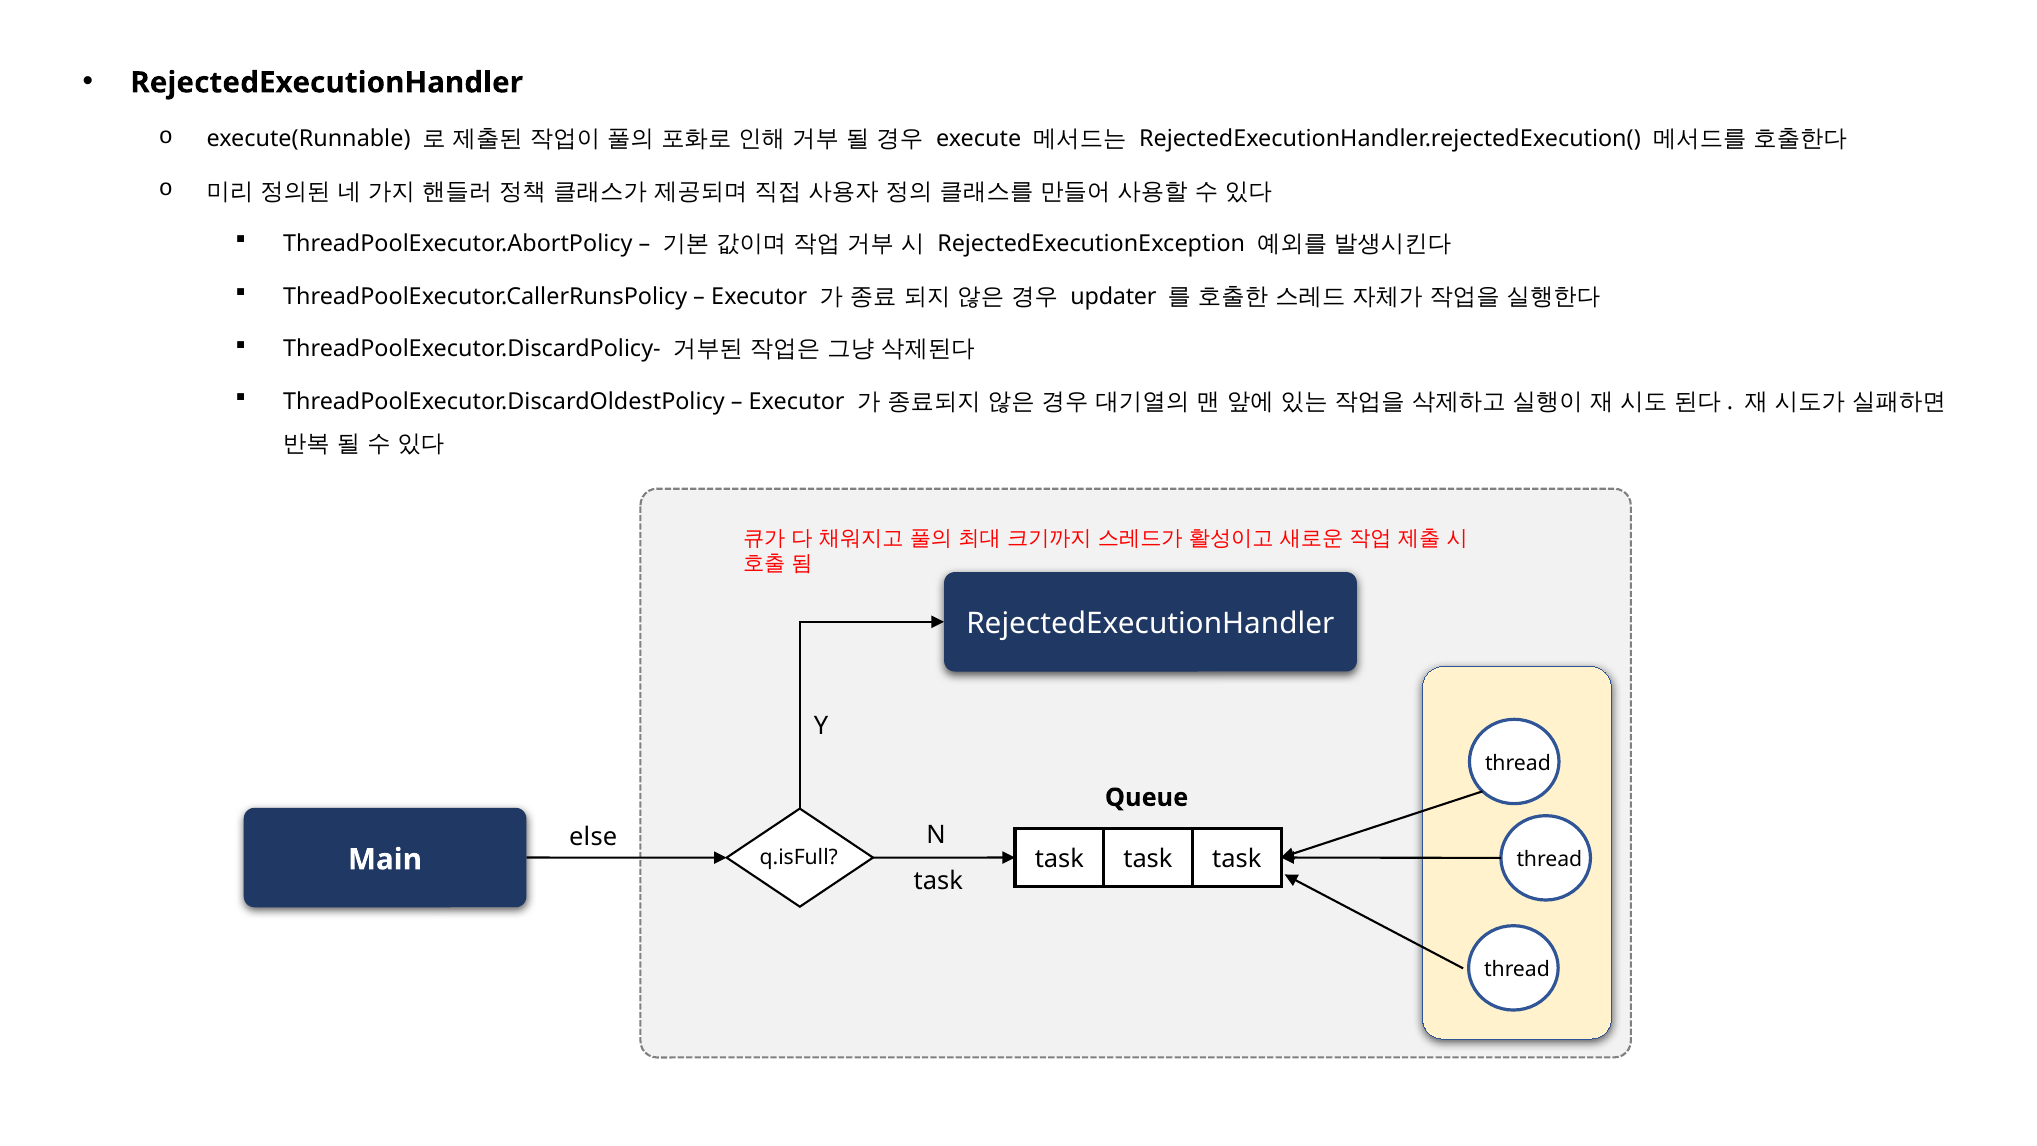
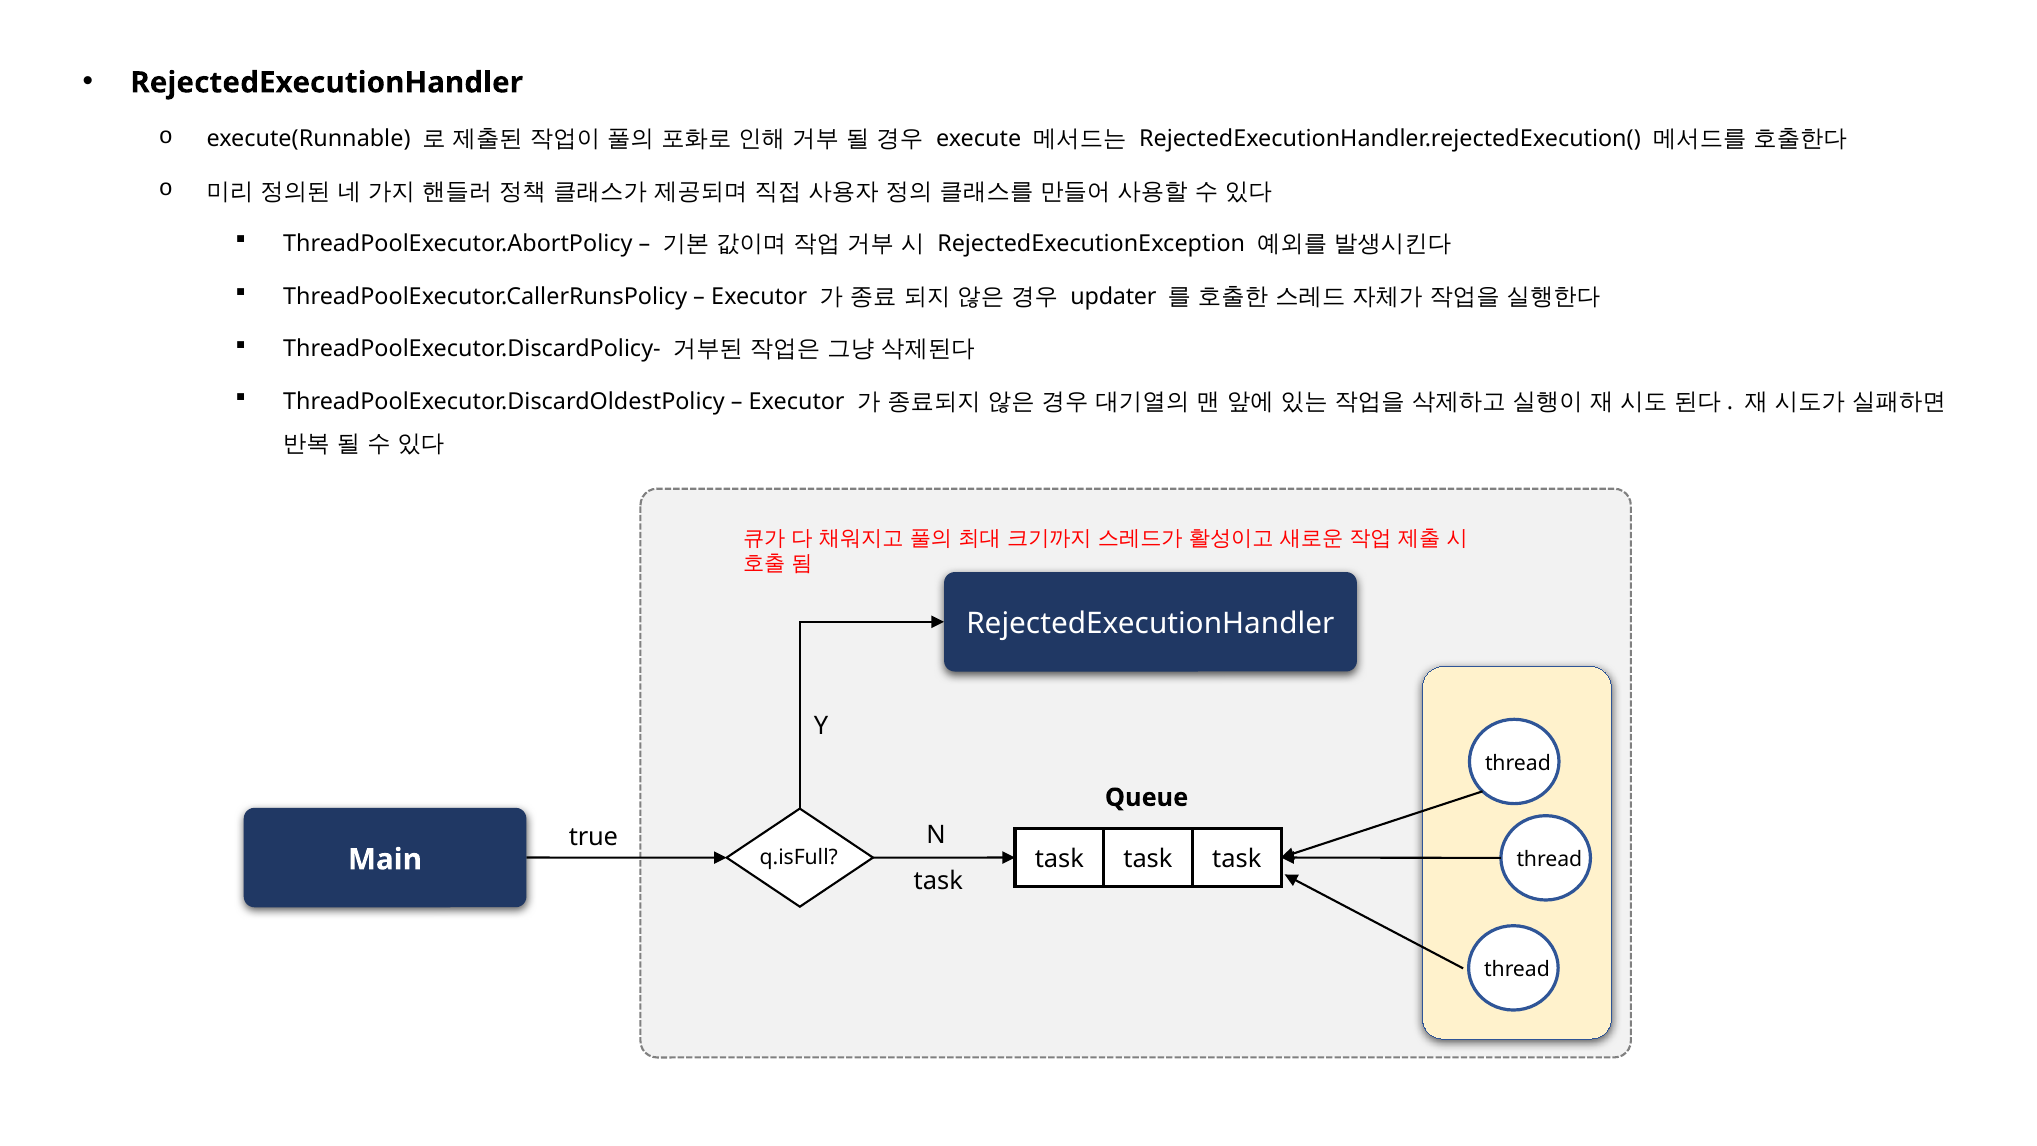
else: else -> true (593, 837)
